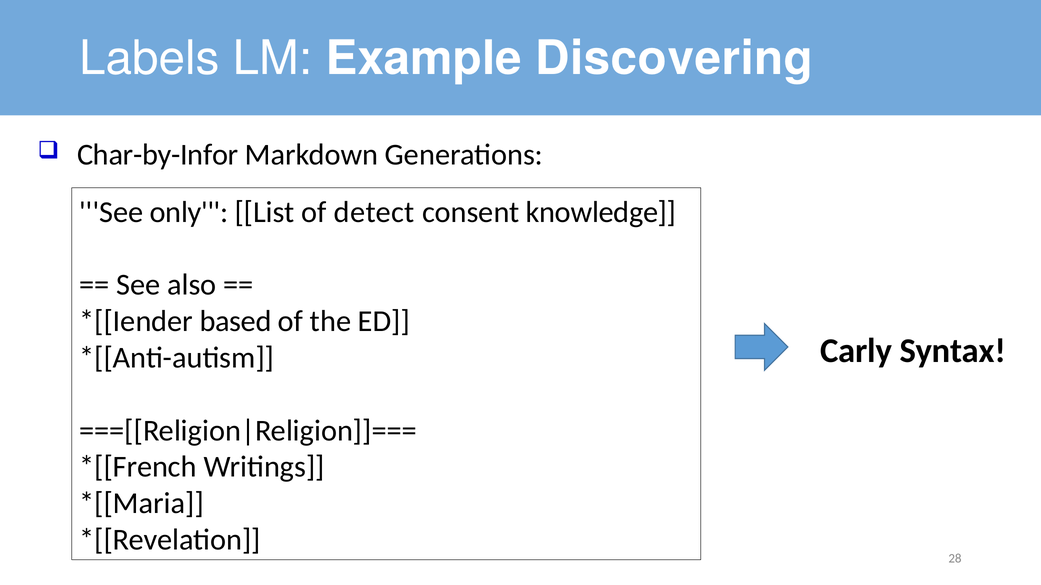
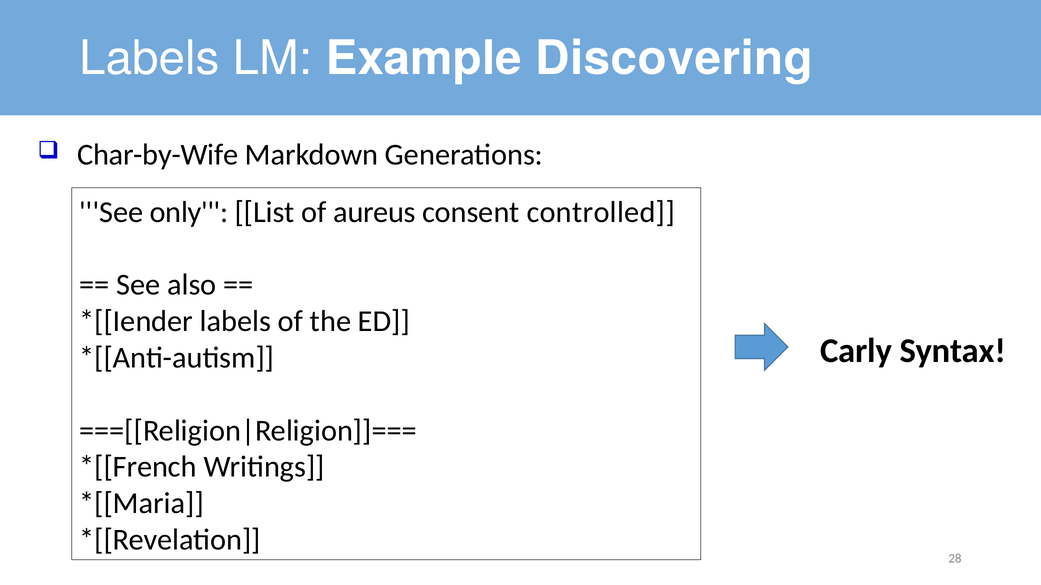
Char-by-Infor: Char-by-Infor -> Char-by-Wife (158, 155)
detect: detect -> aureus (375, 212)
knowledge: knowledge -> controlled (601, 212)
based: based -> labels (235, 322)
